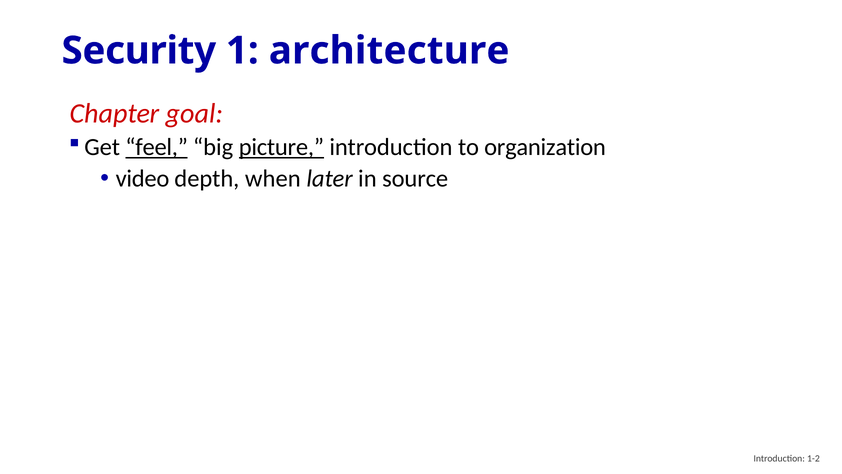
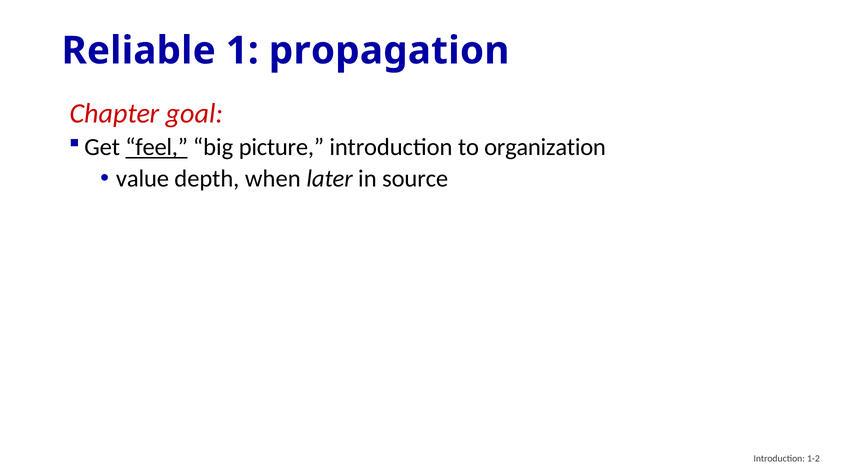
Security: Security -> Reliable (139, 51)
architecture: architecture -> propagation (389, 51)
picture underline: present -> none (281, 147)
video: video -> value (142, 179)
